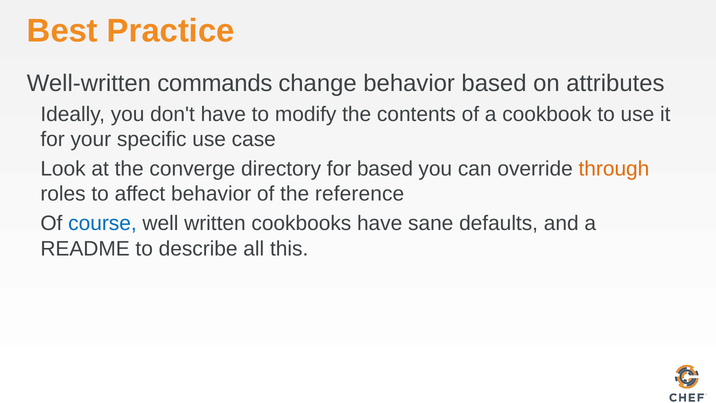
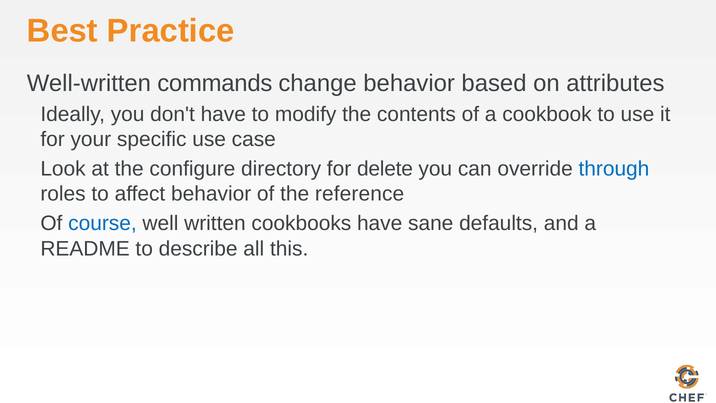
converge: converge -> configure (192, 169)
for based: based -> delete (385, 169)
through colour: orange -> blue (614, 169)
